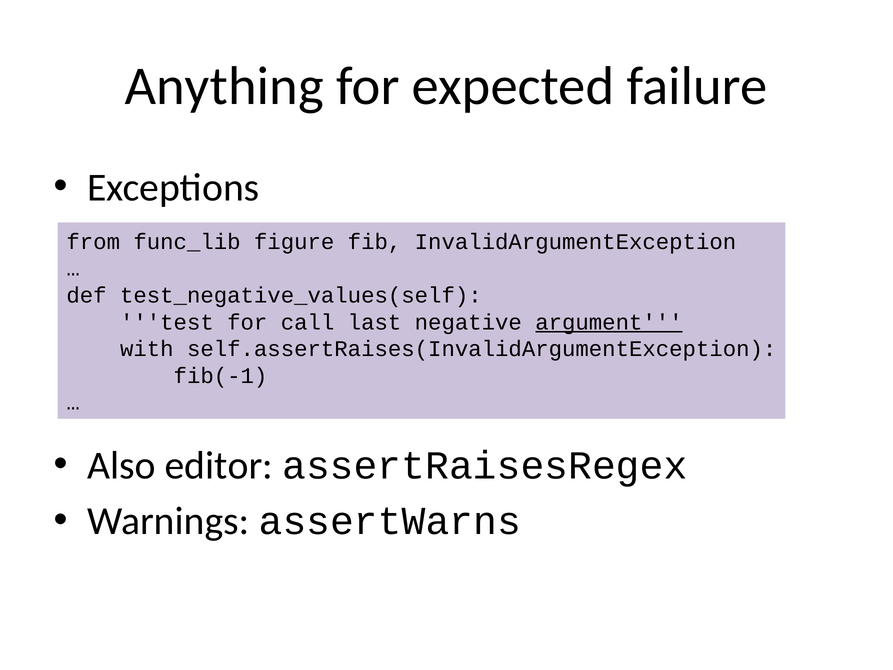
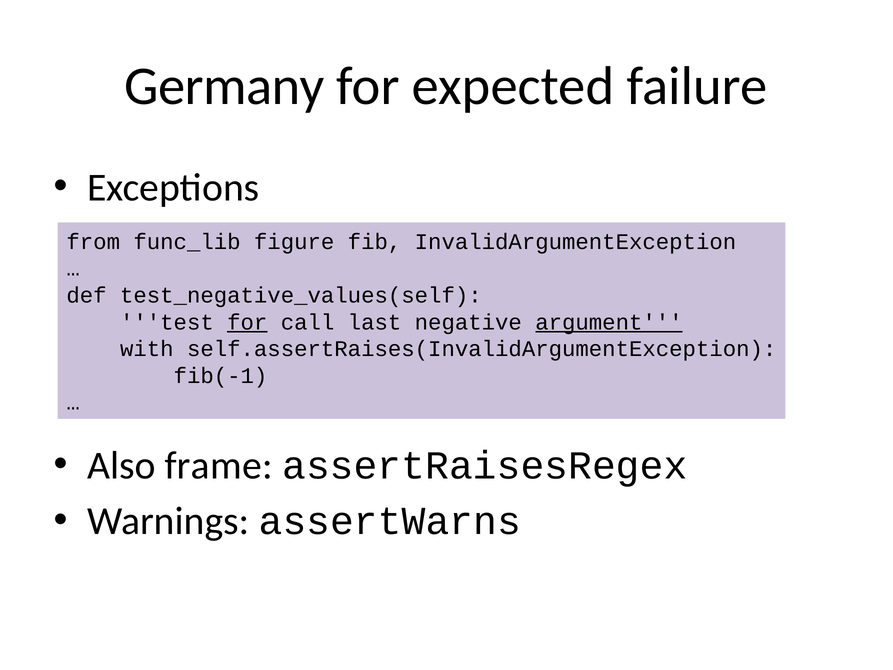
Anything: Anything -> Germany (225, 86)
for underline: none -> present (247, 322)
editor: editor -> frame (219, 465)
